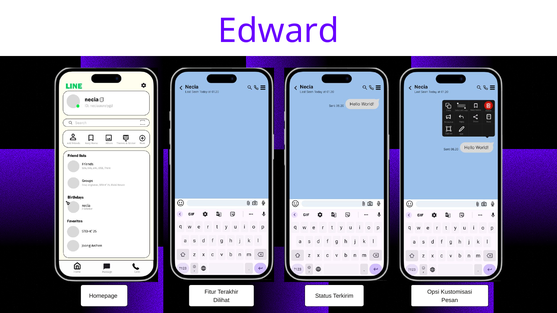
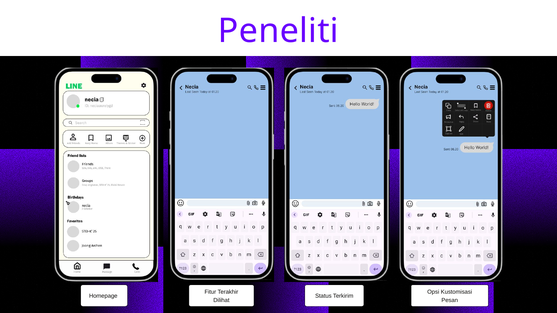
Edward: Edward -> Peneliti (278, 31)
